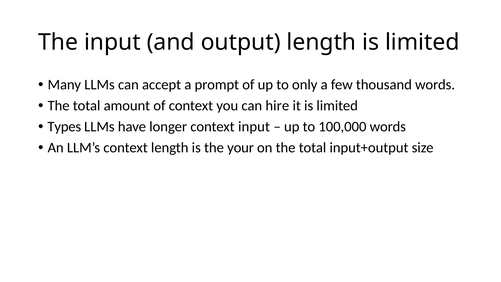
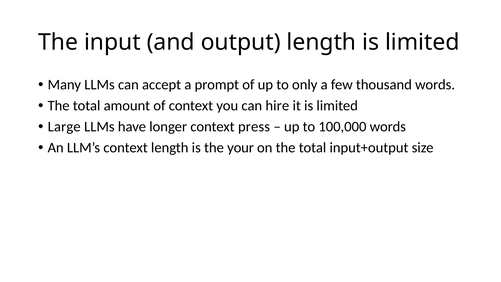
Types: Types -> Large (64, 127)
context input: input -> press (254, 127)
